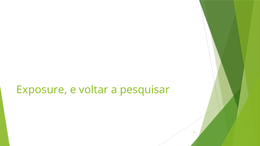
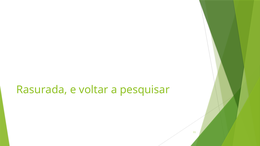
Exposure: Exposure -> Rasurada (42, 90)
